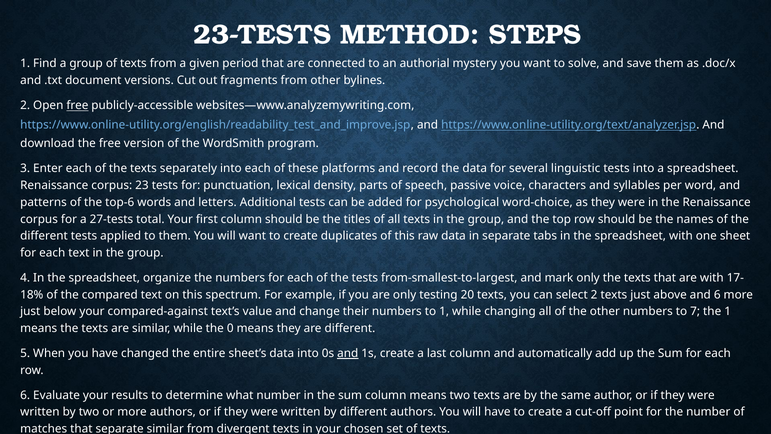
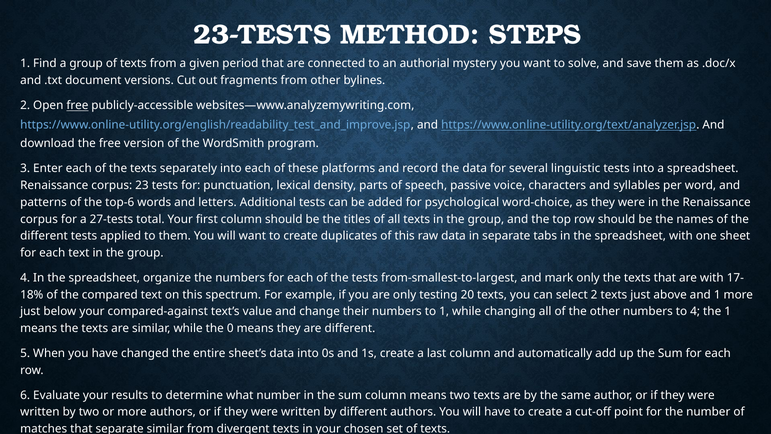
and 6: 6 -> 1 (717, 295)
to 7: 7 -> 4 (695, 311)
and underline: present -> none (348, 353)
